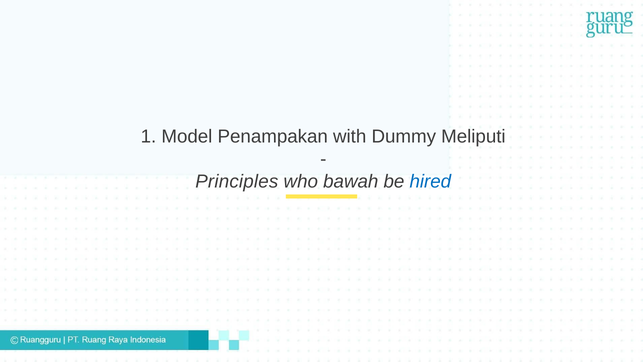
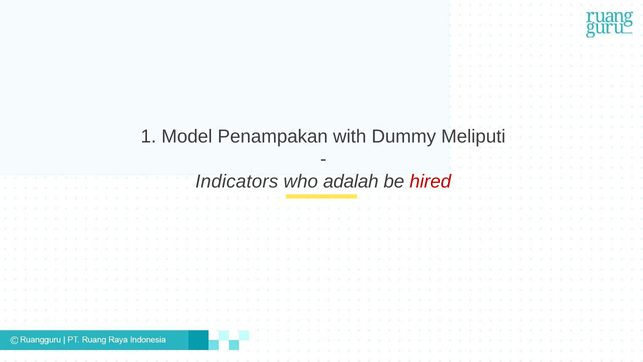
Principles: Principles -> Indicators (237, 181)
bawah: bawah -> adalah (351, 181)
hired colour: blue -> red (430, 181)
